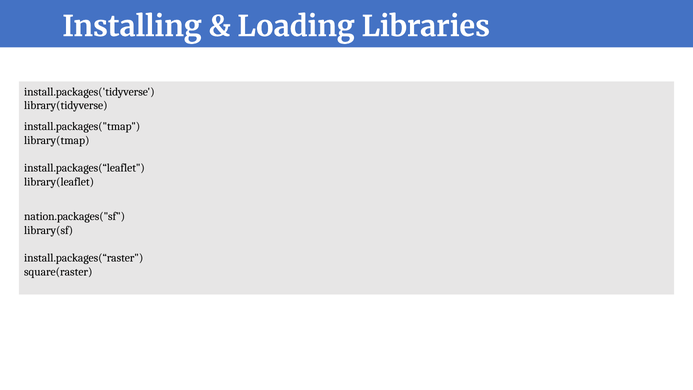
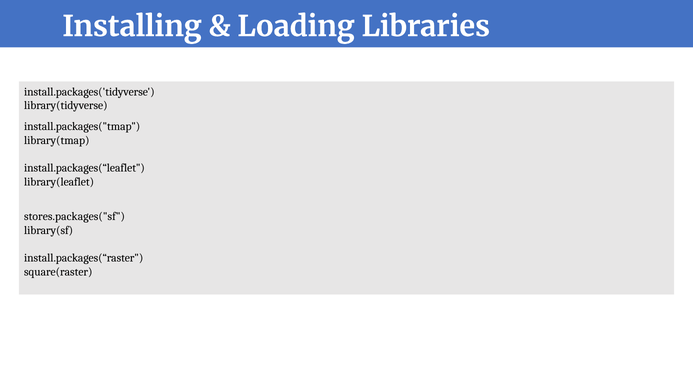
nation.packages("sf: nation.packages("sf -> stores.packages("sf (74, 216)
